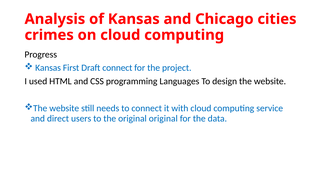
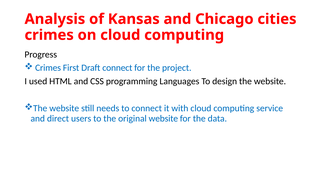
Kansas: Kansas -> Crimes (48, 68)
original original: original -> website (163, 119)
